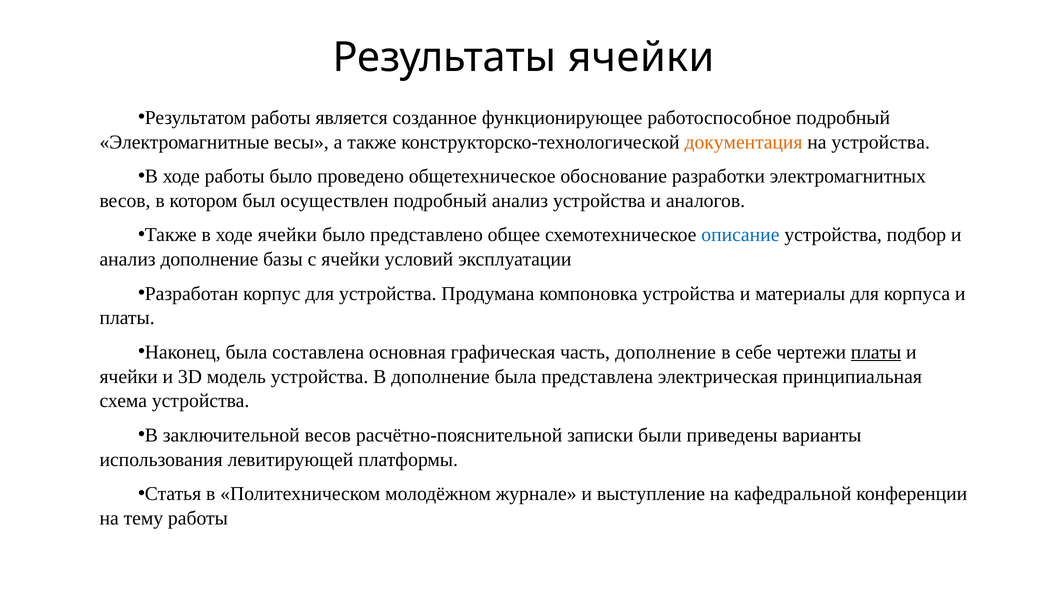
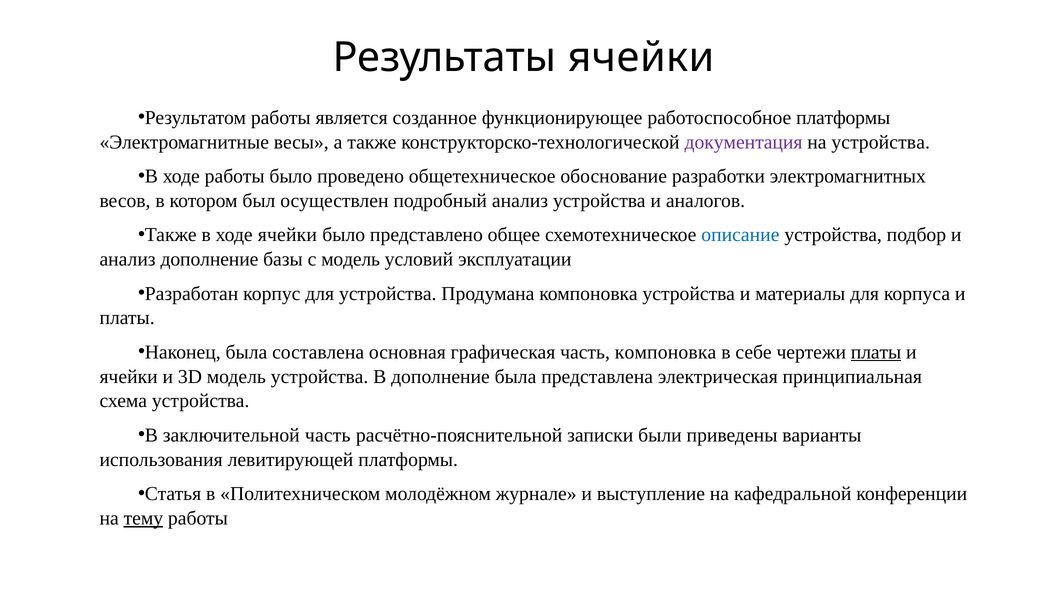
работоспособное подробный: подробный -> платформы (843, 118)
документация colour: orange -> purple (743, 142)
с ячейки: ячейки -> модель (351, 259)
часть дополнение: дополнение -> компоновка (666, 352)
заключительной весов: весов -> часть (328, 435)
тему underline: none -> present (143, 518)
